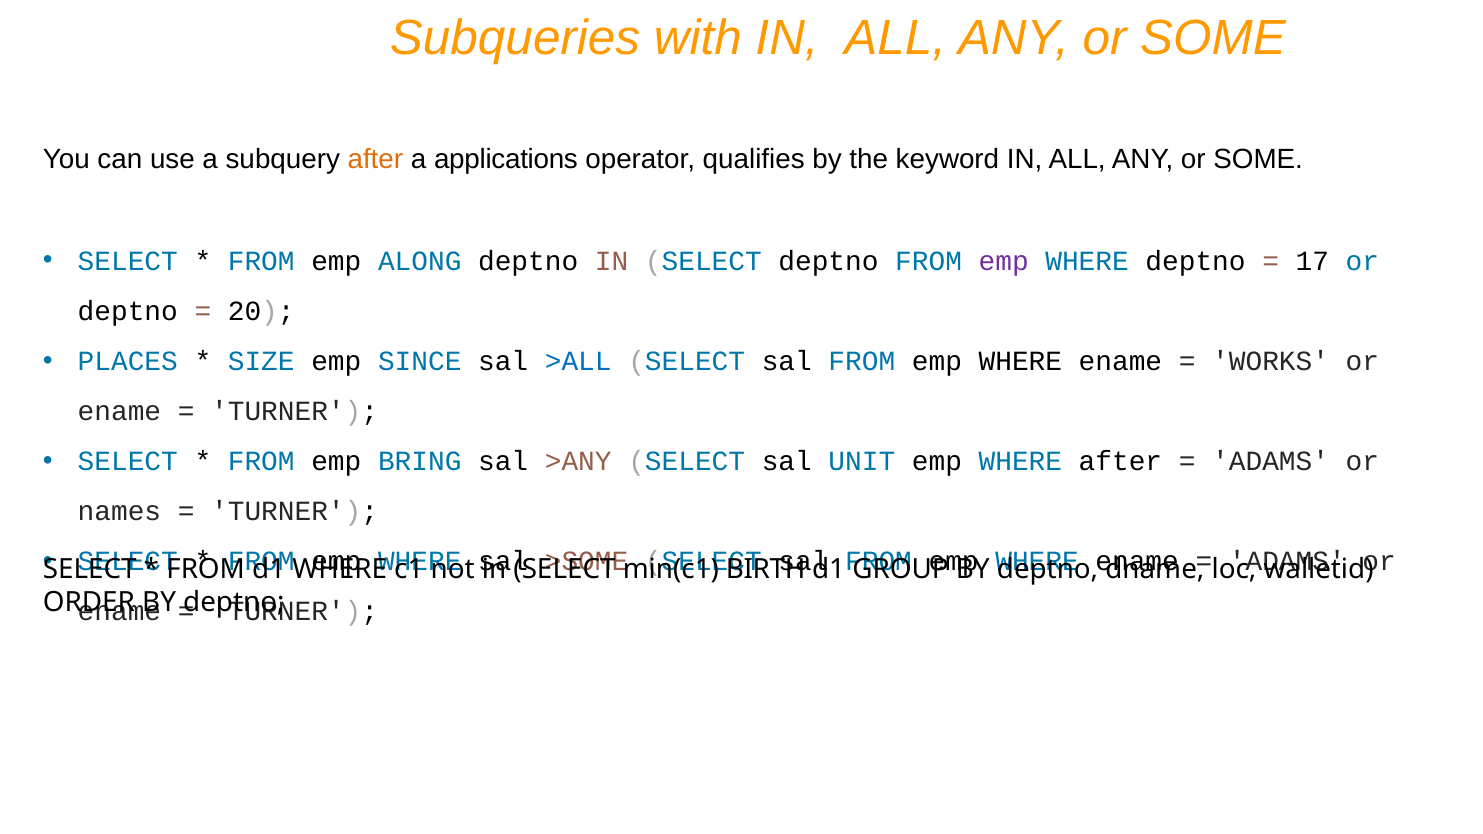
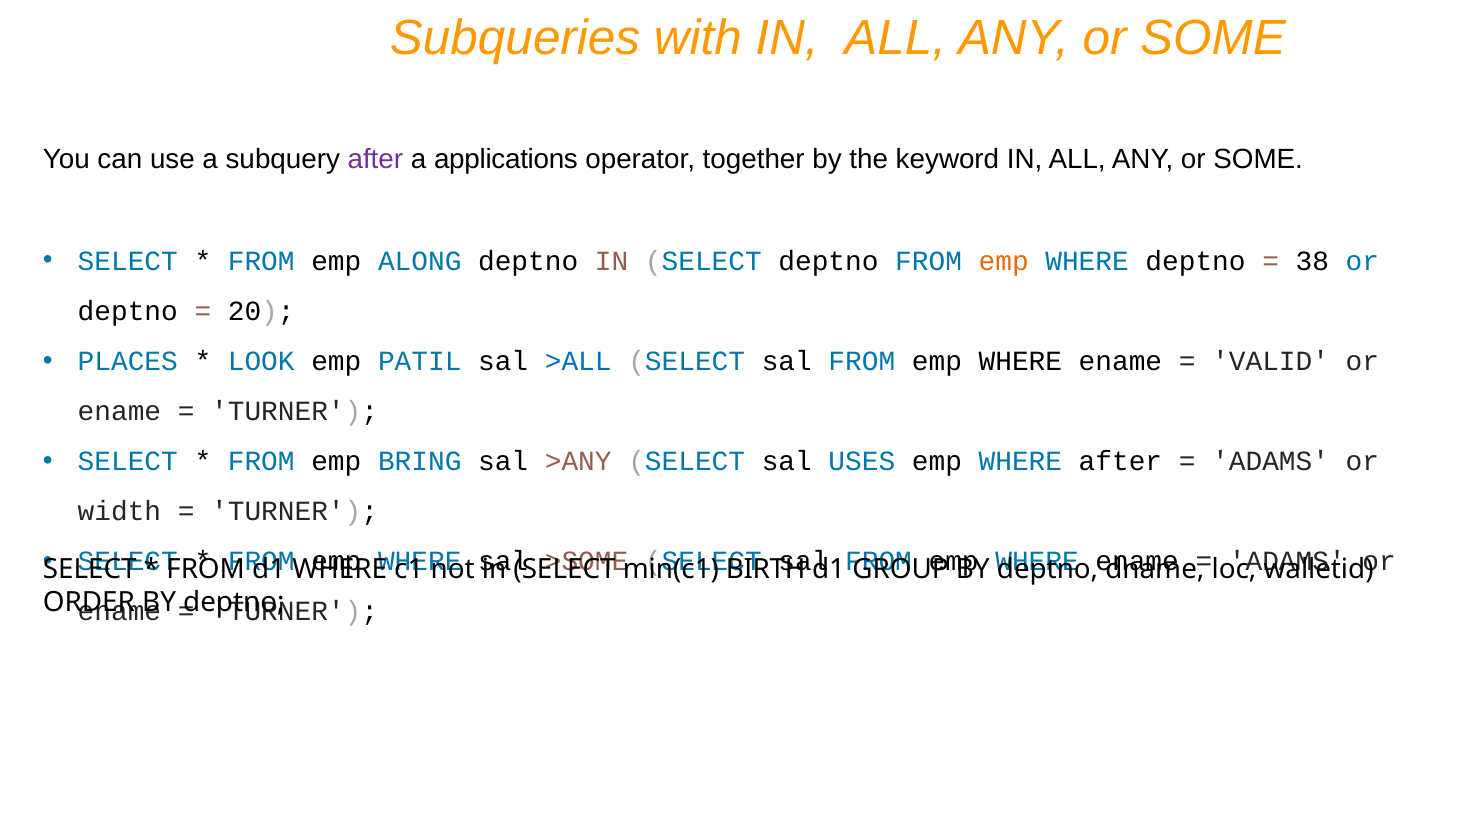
after colour: orange -> purple (375, 160)
qualifies: qualifies -> together (754, 160)
emp colour: purple -> orange (1004, 261)
17: 17 -> 38 (1312, 261)
SIZE: SIZE -> LOOK (261, 361)
SINCE: SINCE -> PATIL (420, 361)
WORKS: WORKS -> VALID (1271, 361)
UNIT: UNIT -> USES (862, 462)
names: names -> width (119, 512)
